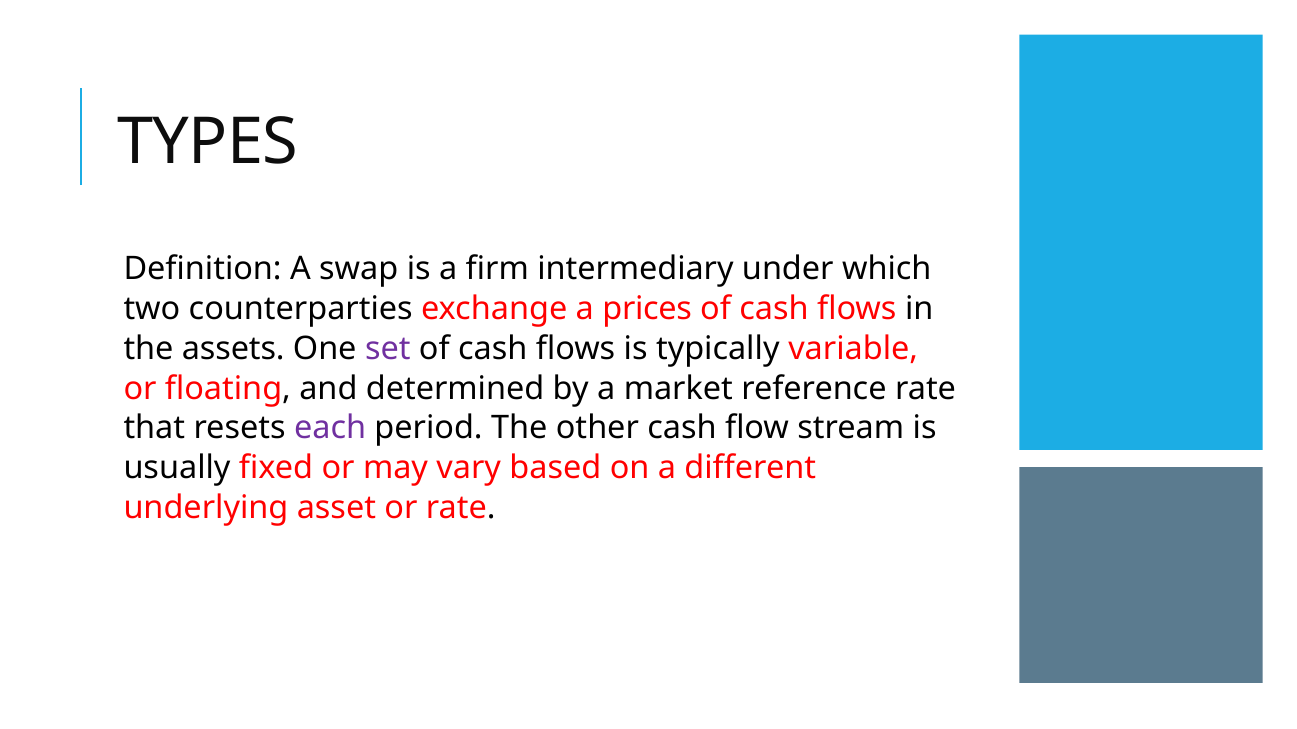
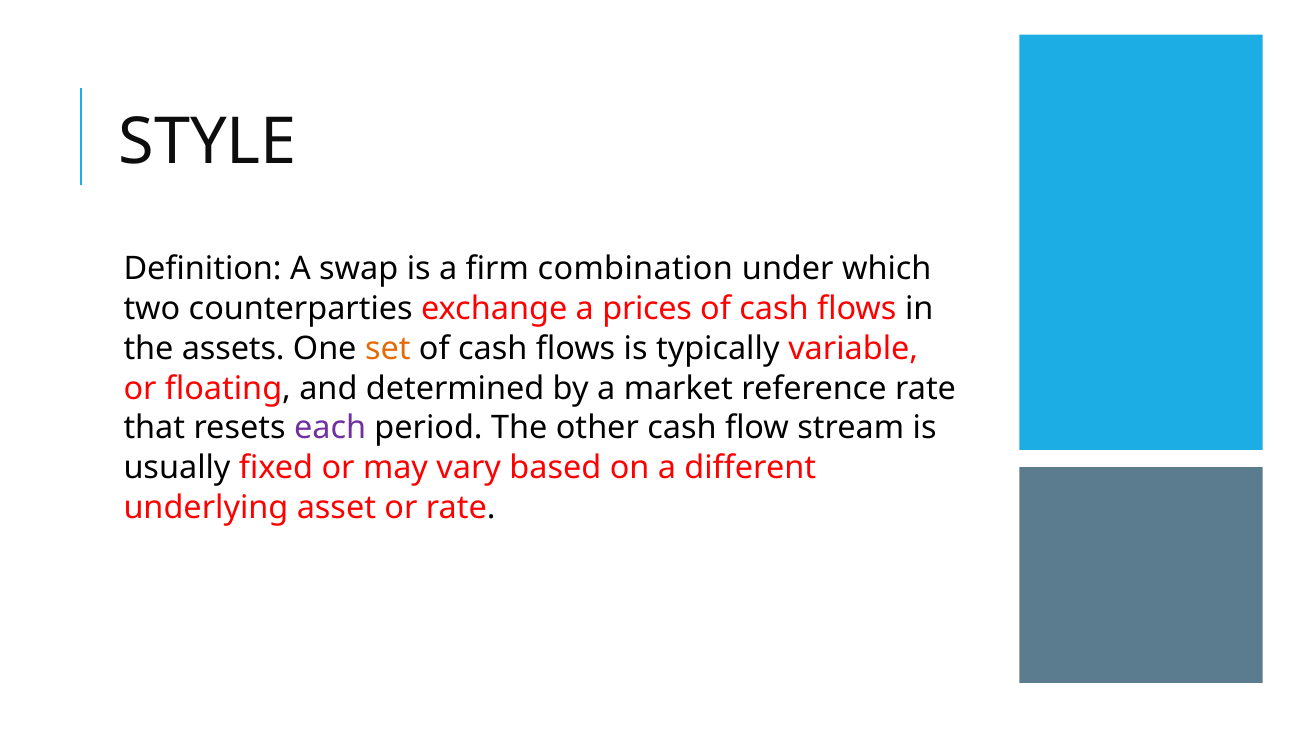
TYPES: TYPES -> STYLE (208, 142)
intermediary: intermediary -> combination (635, 269)
set colour: purple -> orange (388, 349)
